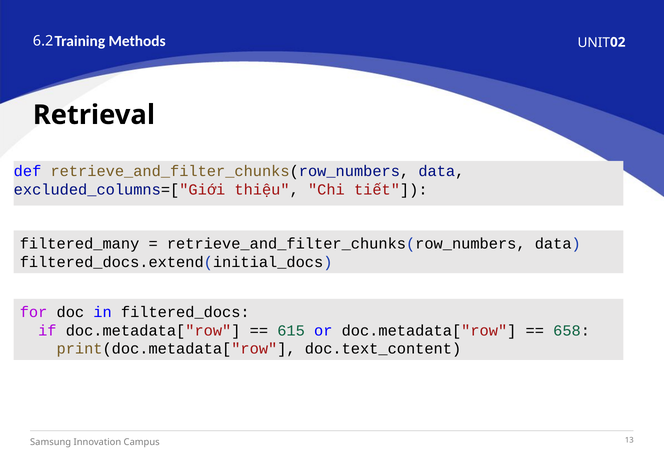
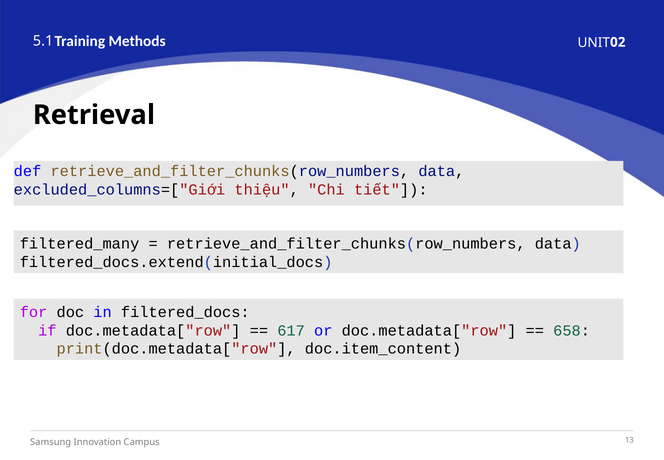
6.2: 6.2 -> 5.1 (43, 41)
615: 615 -> 617 (291, 330)
doc.text_content: doc.text_content -> doc.item_content (383, 349)
